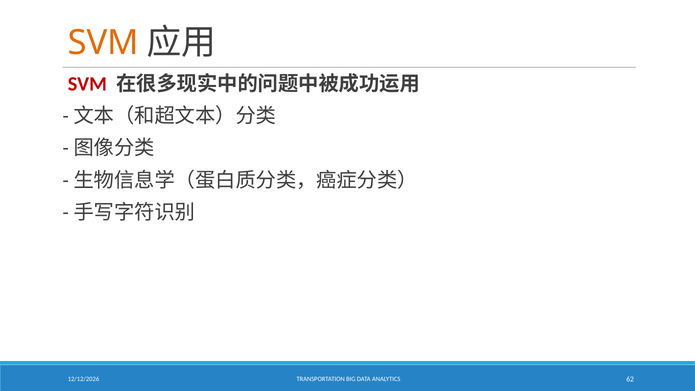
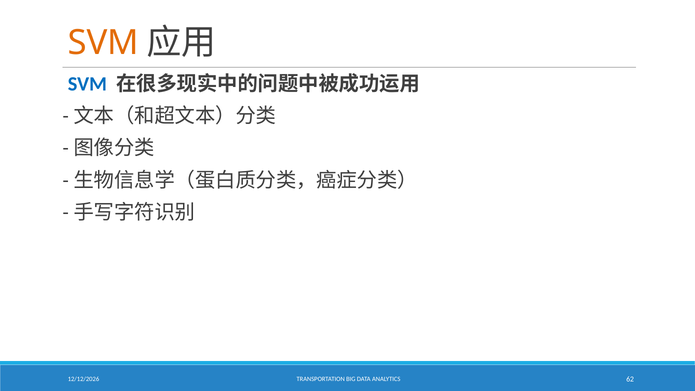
SVM colour: red -> blue (87, 84)
